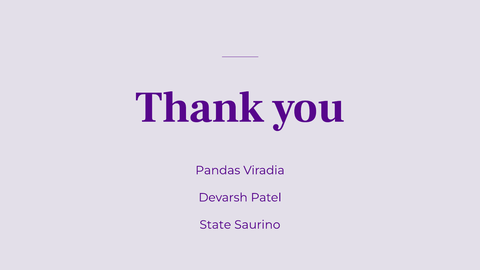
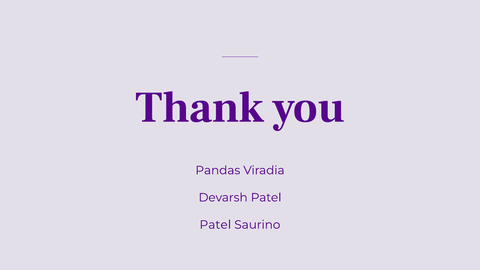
State: State -> Patel (215, 225)
